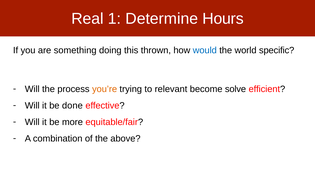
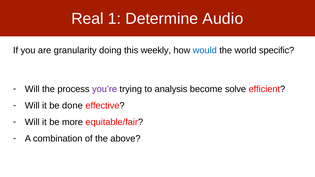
Hours: Hours -> Audio (223, 19)
something: something -> granularity (75, 50)
thrown: thrown -> weekly (156, 50)
you’re colour: orange -> purple (105, 89)
relevant: relevant -> analysis (171, 89)
